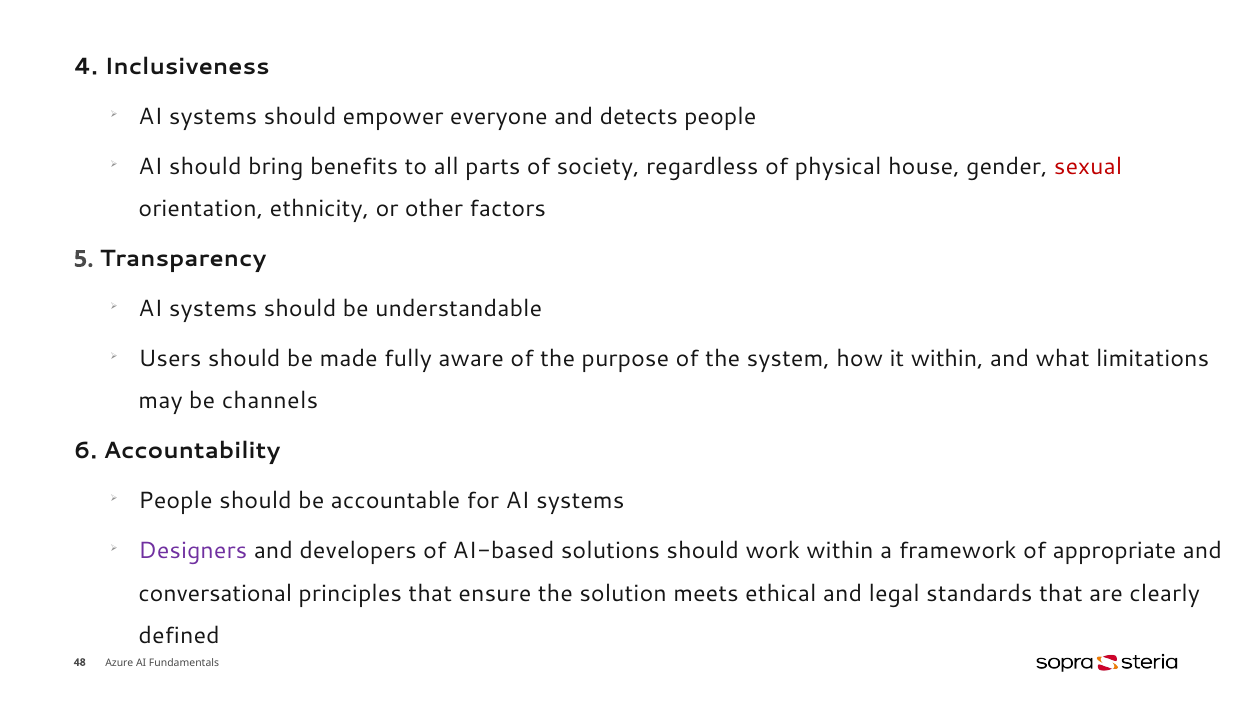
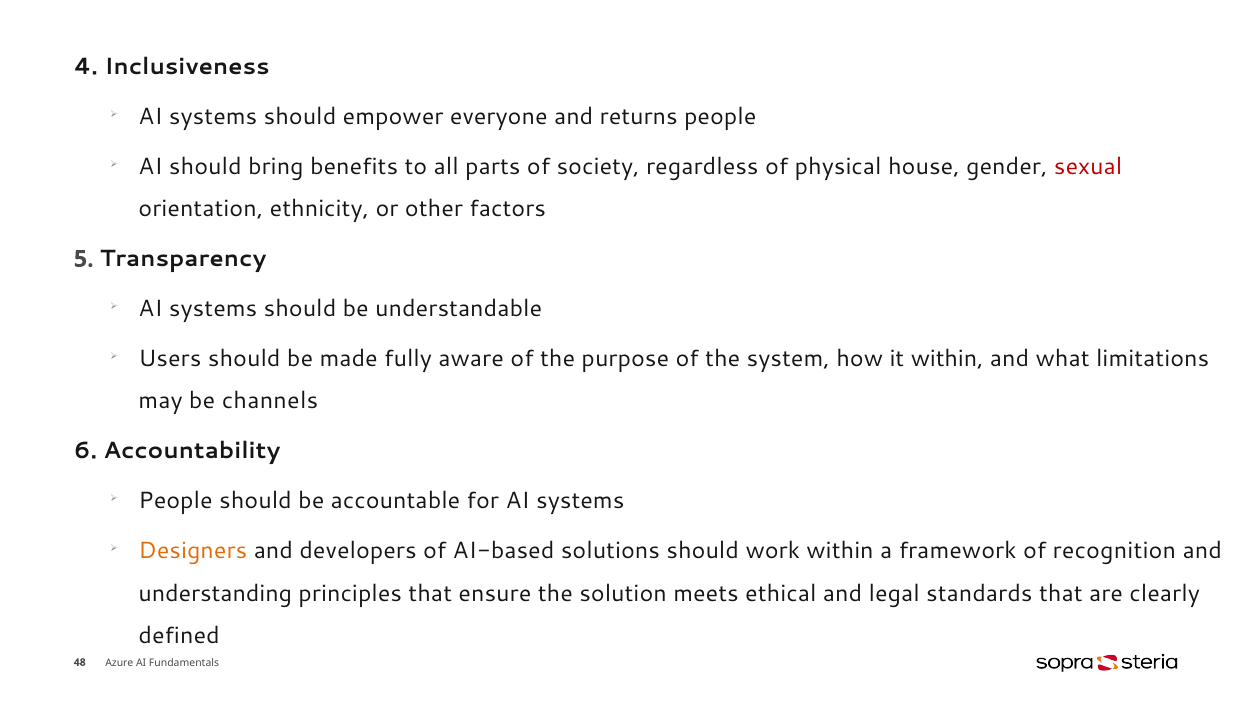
detects: detects -> returns (639, 117)
Designers colour: purple -> orange (193, 552)
appropriate: appropriate -> recognition (1114, 552)
conversational: conversational -> understanding (215, 594)
